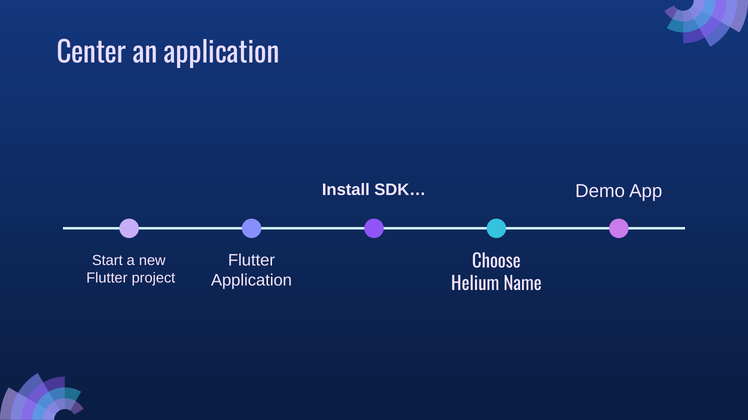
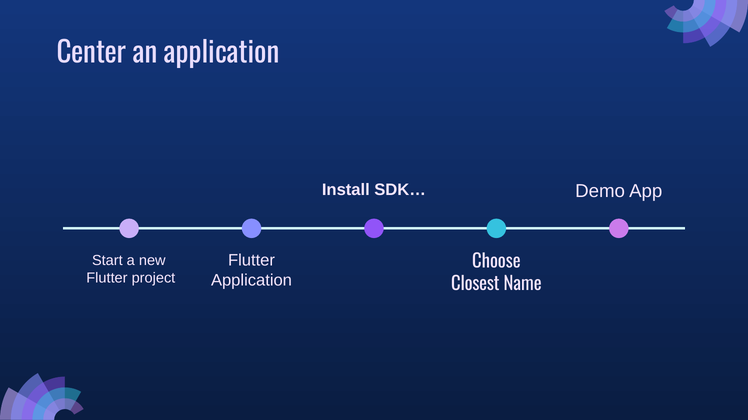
Helium: Helium -> Closest (475, 284)
